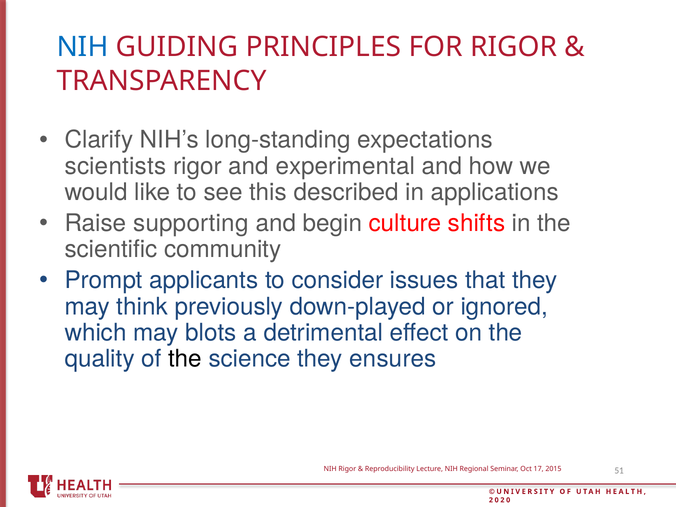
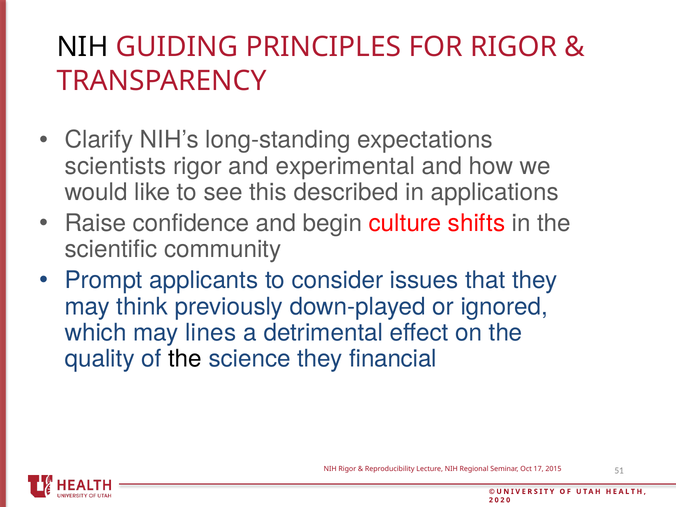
NIH colour: blue -> black (82, 47)
supporting: supporting -> confidence (191, 223)
blots: blots -> lines (211, 333)
ensures: ensures -> financial (393, 359)
